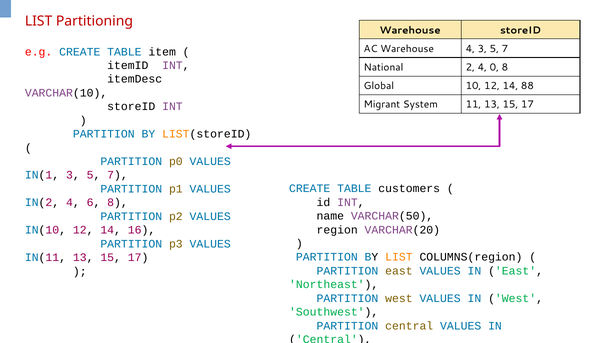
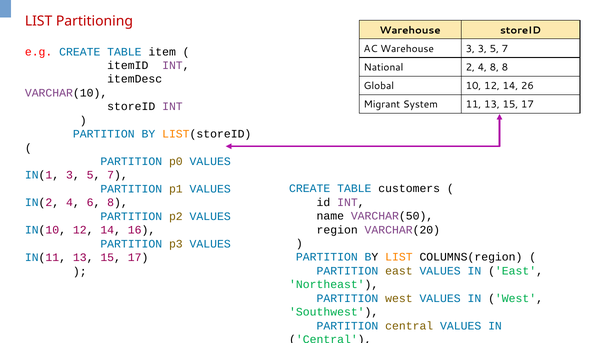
Warehouse 4: 4 -> 3 (470, 49)
4 0: 0 -> 8 (494, 68)
88: 88 -> 26 (527, 86)
